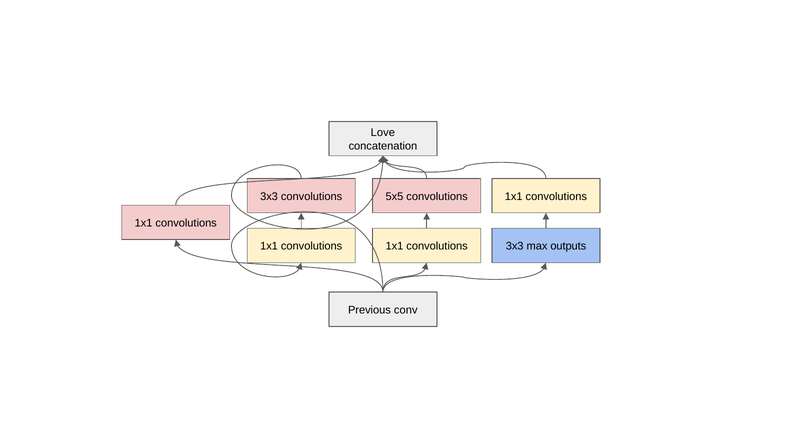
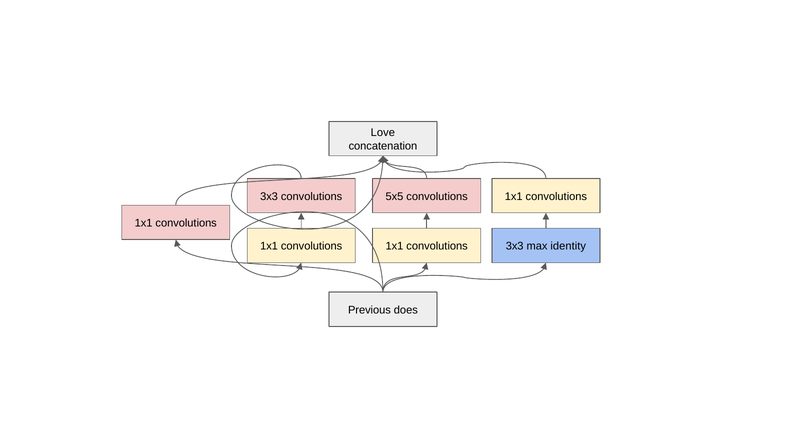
outputs: outputs -> identity (568, 246)
conv: conv -> does (406, 310)
